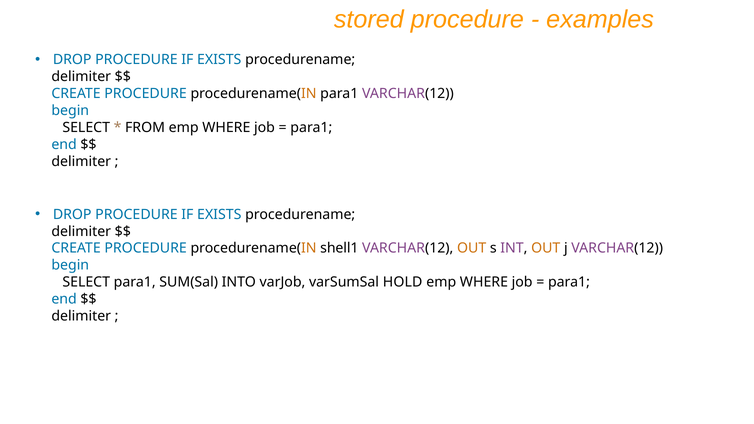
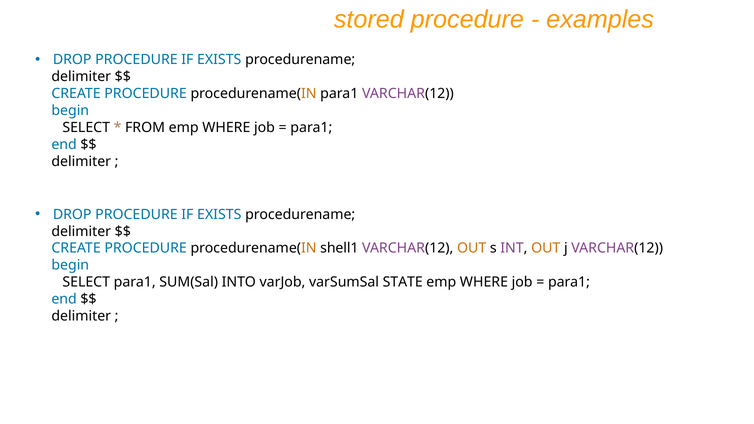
HOLD: HOLD -> STATE (403, 282)
